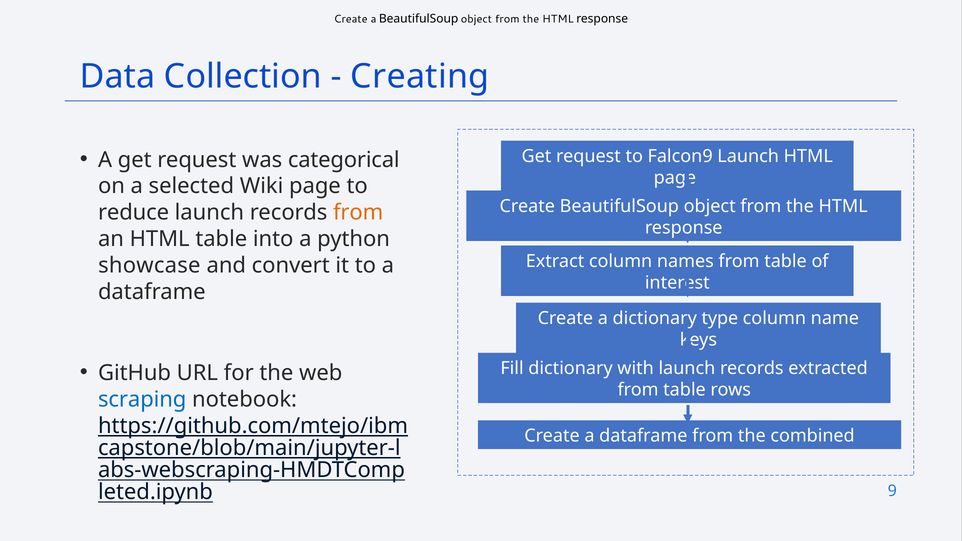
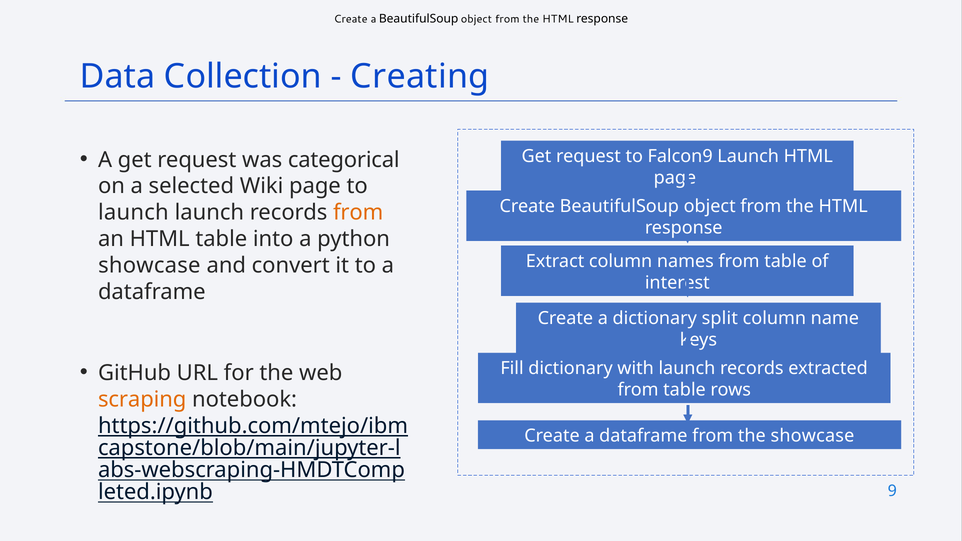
reduce: reduce -> launch (133, 213)
type: type -> split (720, 318)
scraping colour: blue -> orange (142, 399)
the combined: combined -> showcase (812, 436)
